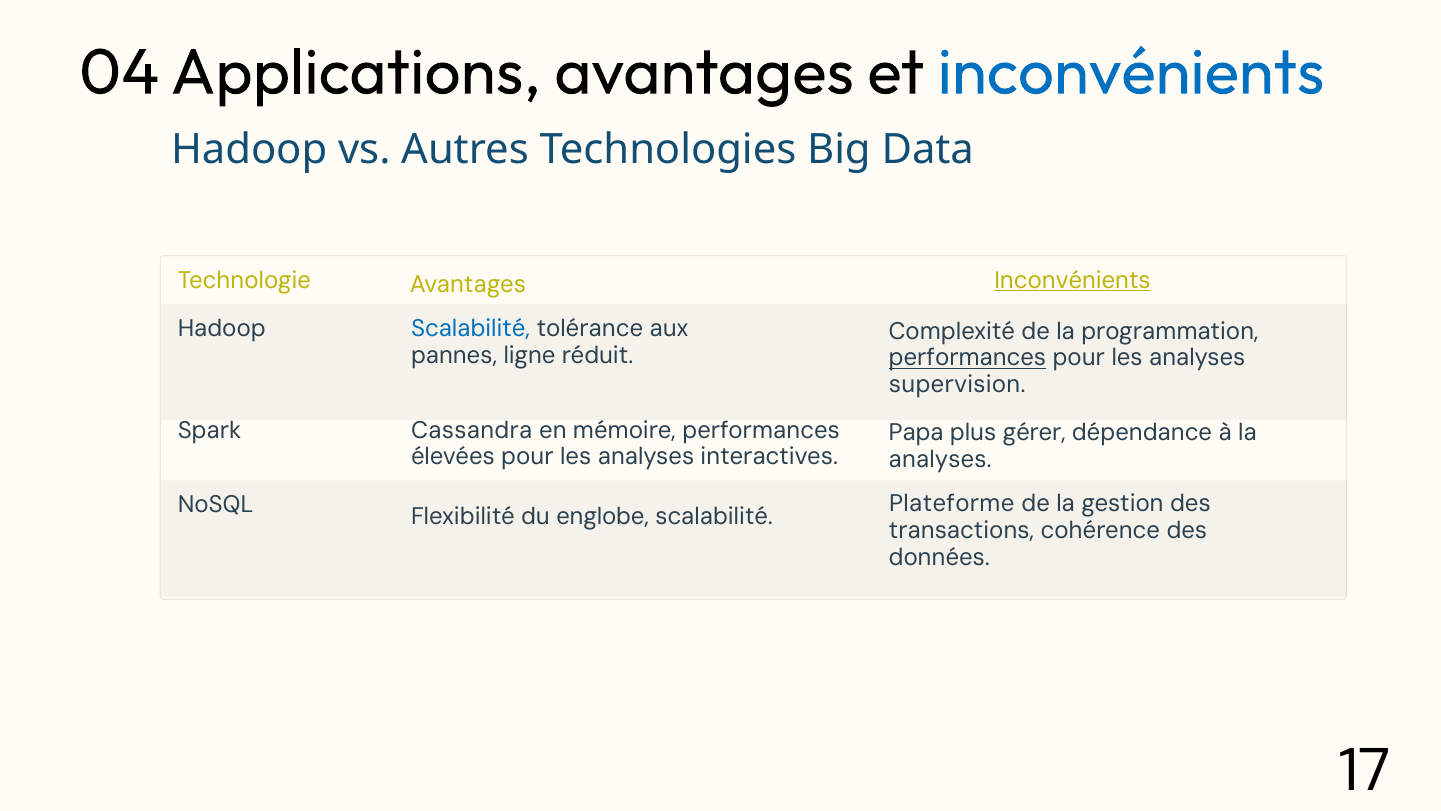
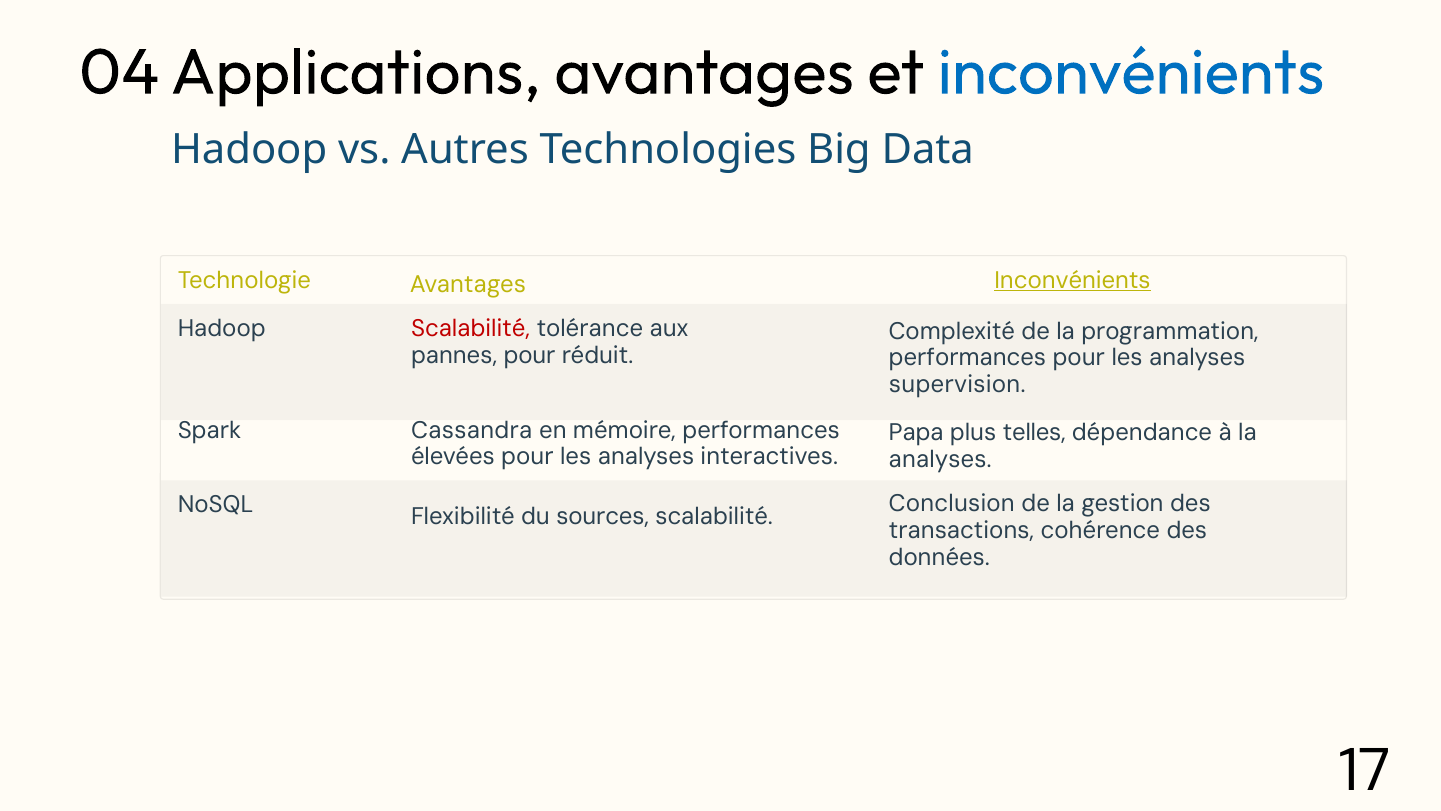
Scalabilité colour: blue -> red (471, 328)
pannes ligne: ligne -> pour (529, 355)
performances underline: present -> none (967, 358)
gérer: gérer -> telles (1034, 433)
Plateforme: Plateforme -> Conclusion (952, 504)
englobe: englobe -> sources (603, 516)
